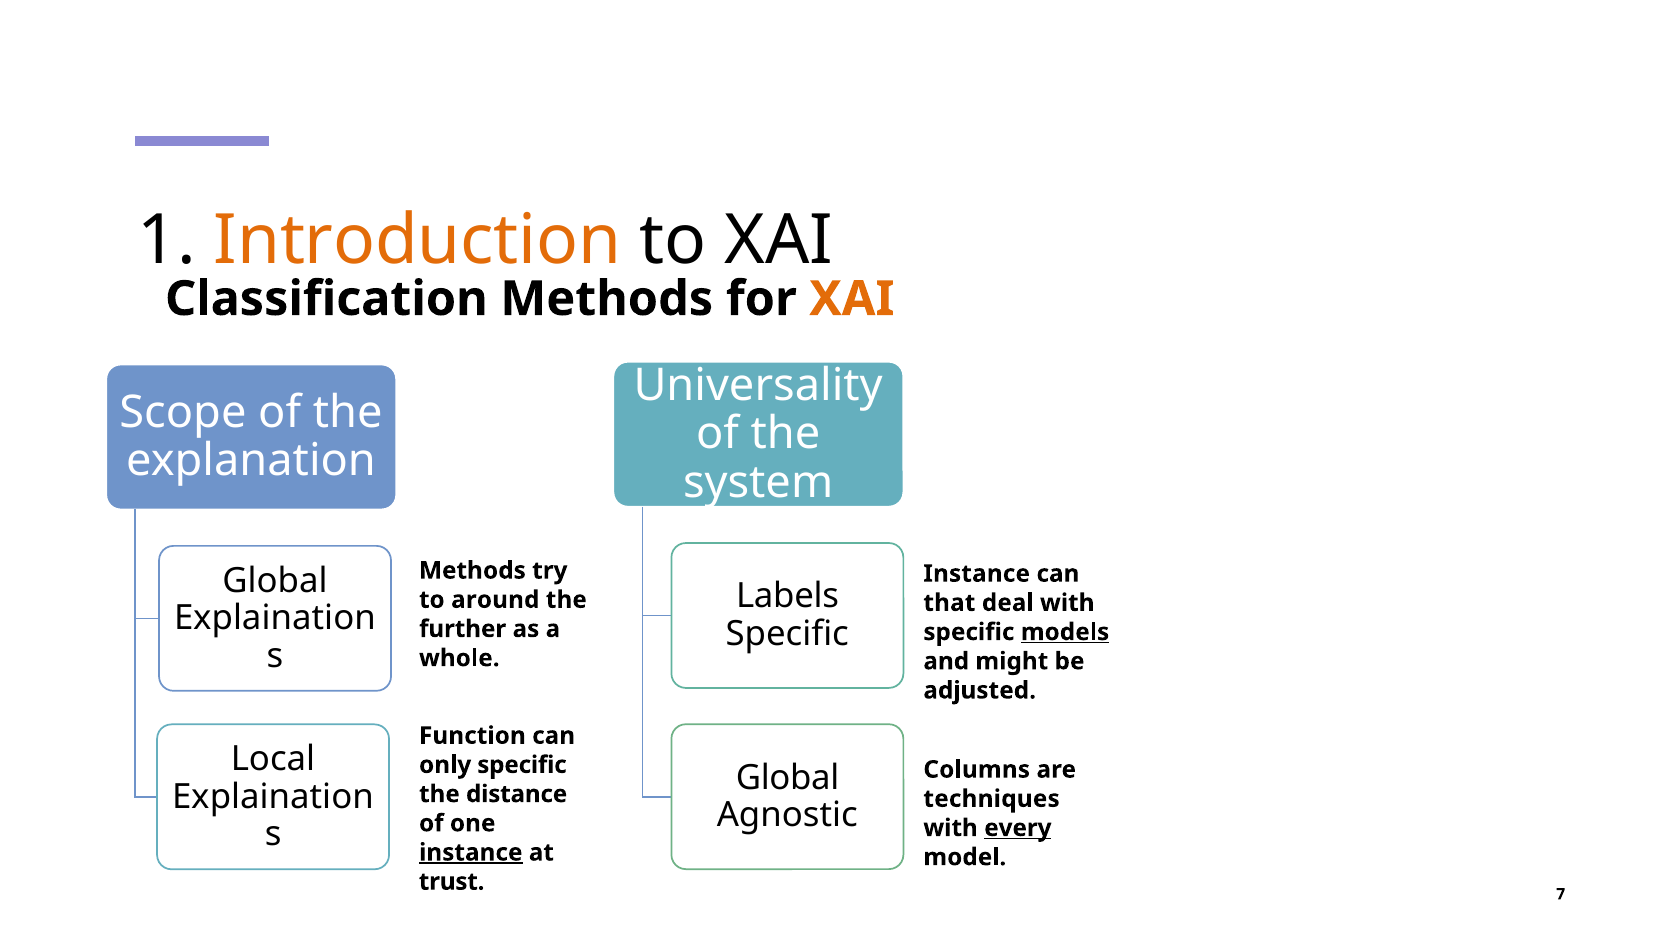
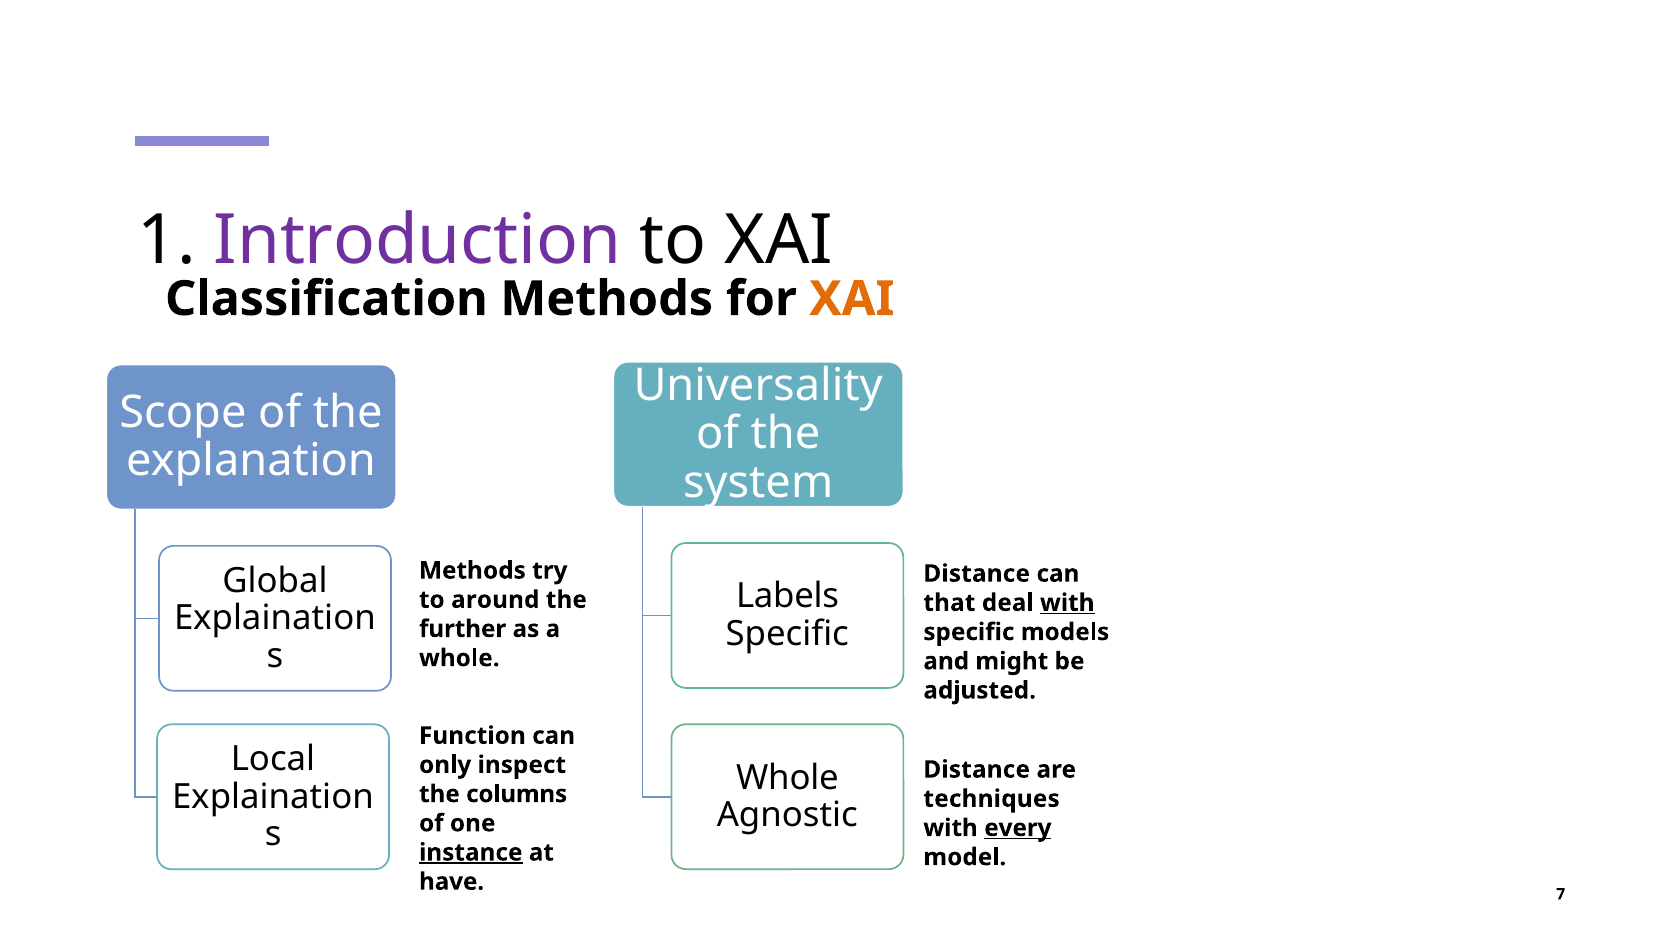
Introduction colour: orange -> purple (418, 240)
Instance: Instance -> Distance (977, 574)
with underline: none -> present (1067, 603)
models underline: present -> none (1065, 632)
only specific: specific -> inspect (522, 765)
Columns: Columns -> Distance (977, 770)
Global: Global -> Whole (787, 778)
distance: distance -> columns (517, 794)
trust: trust -> have (452, 882)
